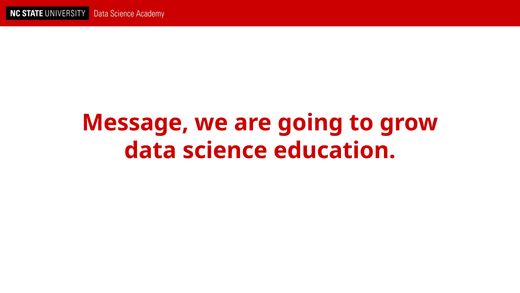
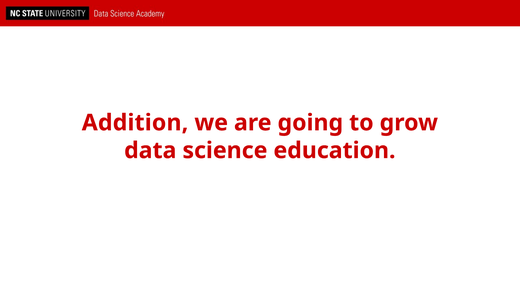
Message: Message -> Addition (135, 123)
